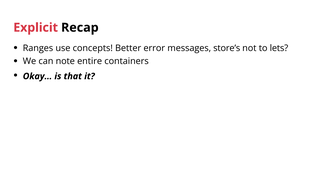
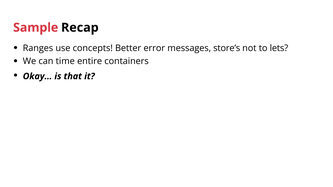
Explicit: Explicit -> Sample (36, 28)
note: note -> time (65, 61)
